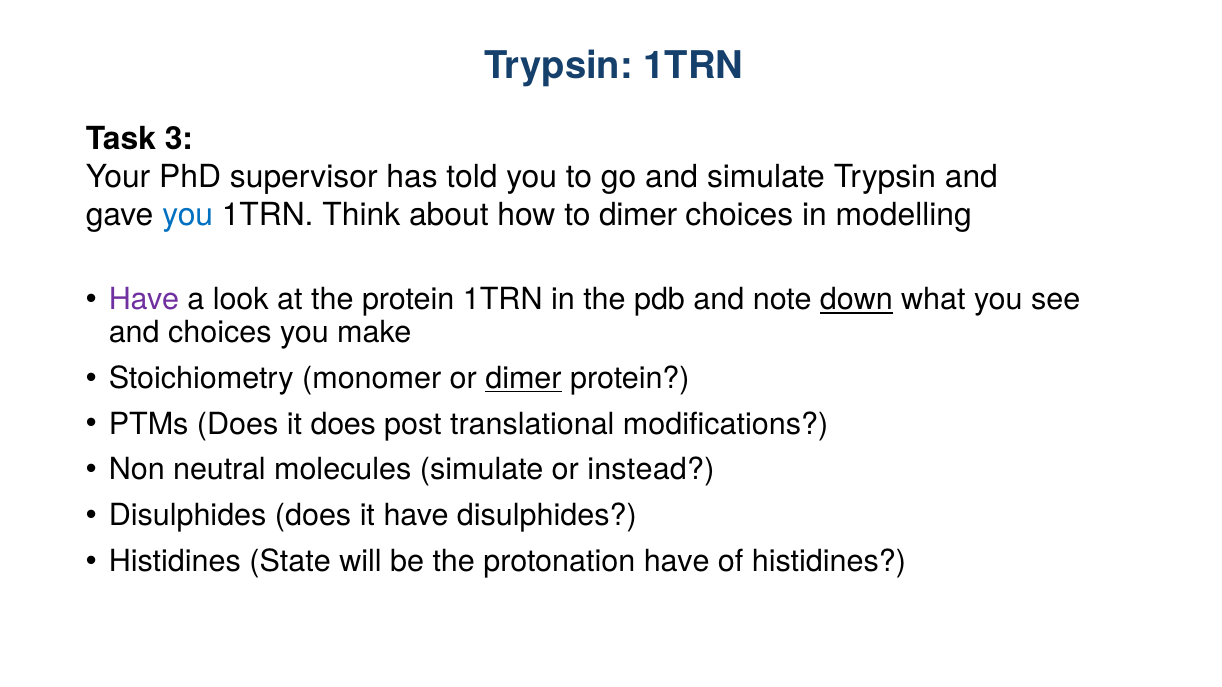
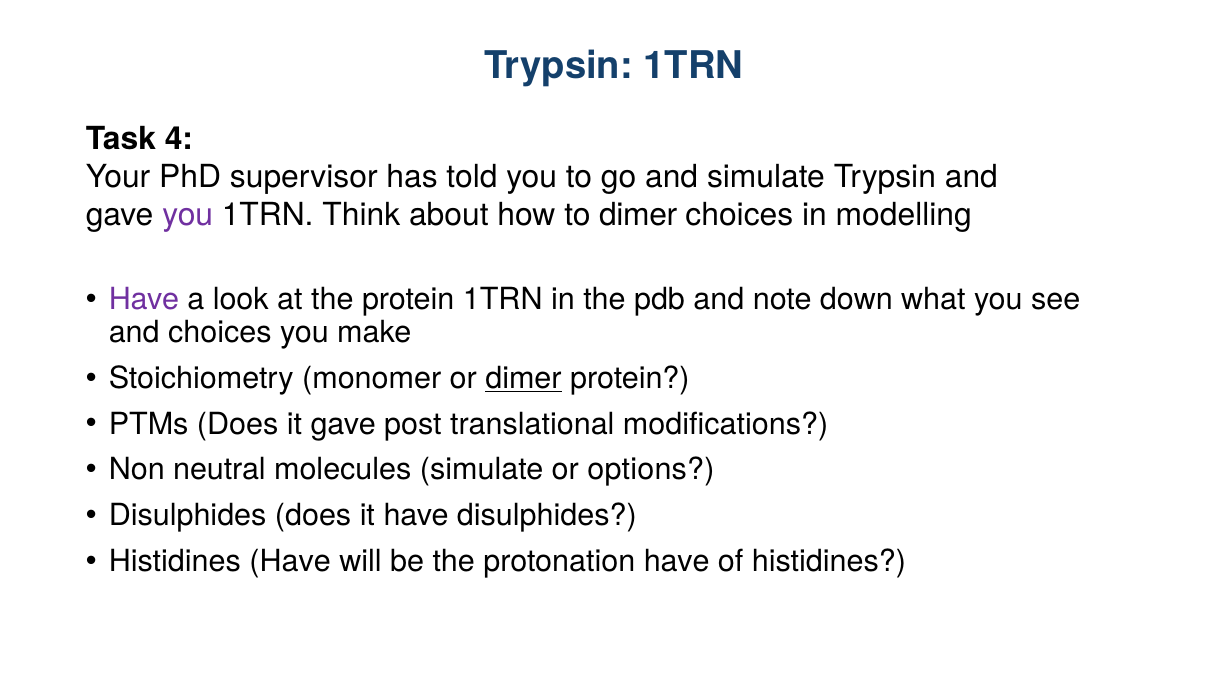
3: 3 -> 4 (179, 139)
you colour: blue -> purple (188, 215)
down underline: present -> none (856, 300)
it does: does -> gave (343, 424)
instead: instead -> options (651, 470)
Histidines State: State -> Have (290, 561)
